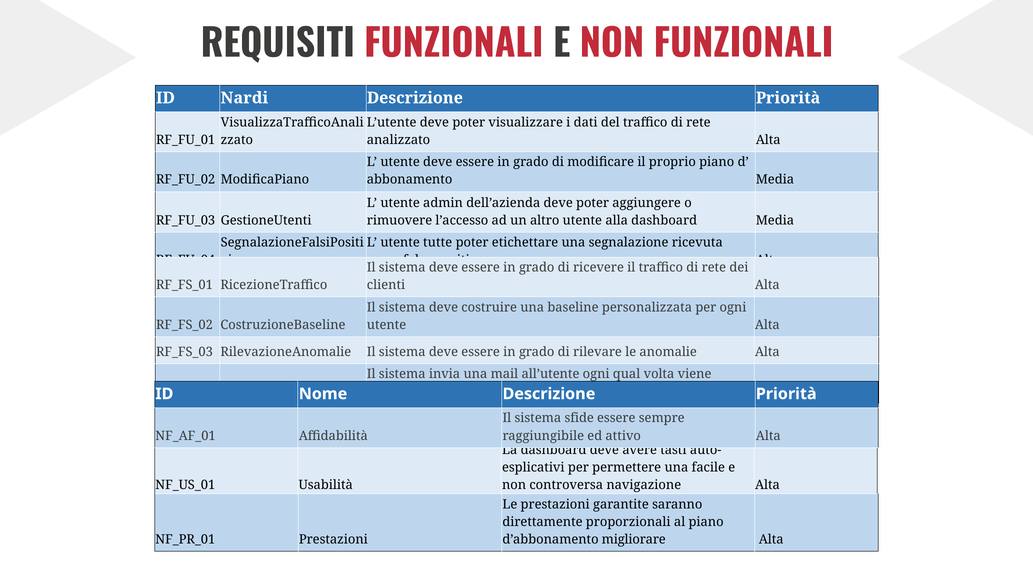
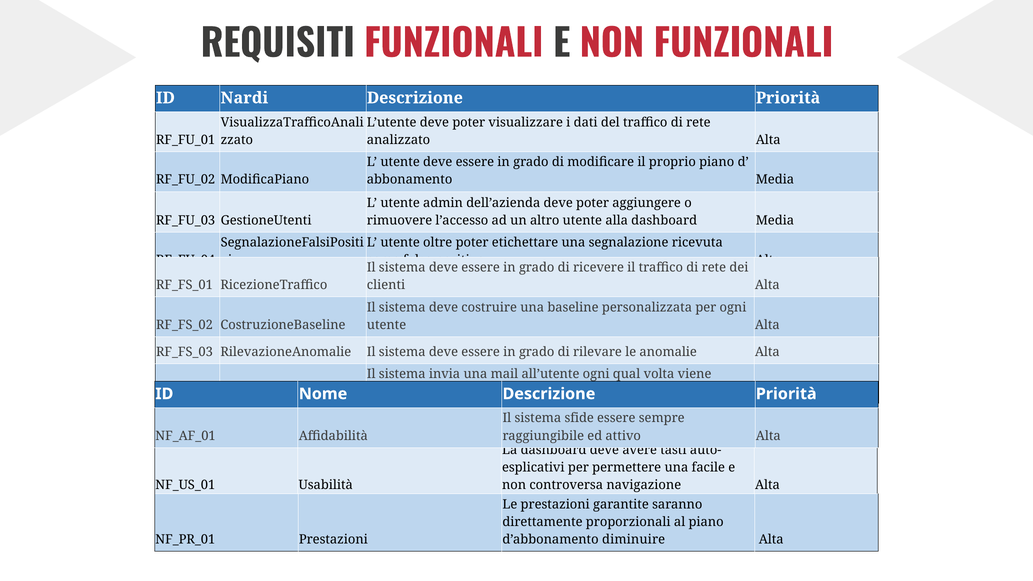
tutte: tutte -> oltre (438, 243)
migliorare: migliorare -> diminuire (634, 539)
